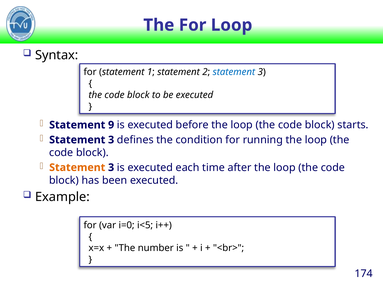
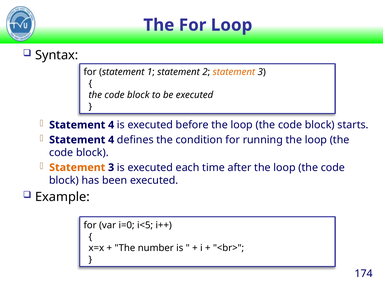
statement colour: blue -> orange (234, 72)
9: 9 -> 4 (111, 125)
3: 3 -> 4 (111, 140)
